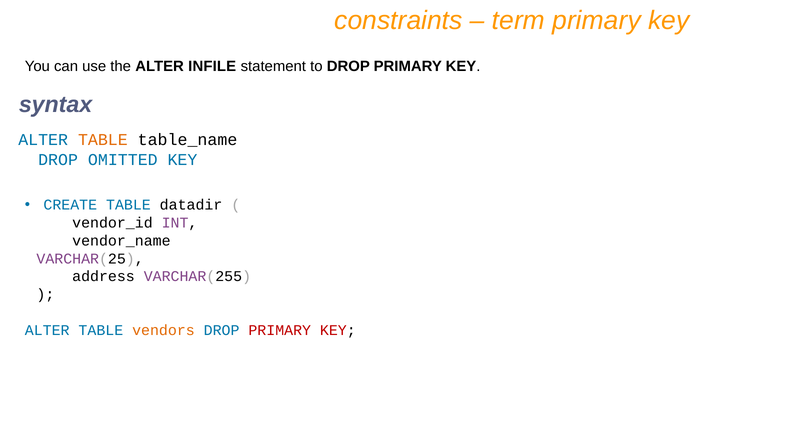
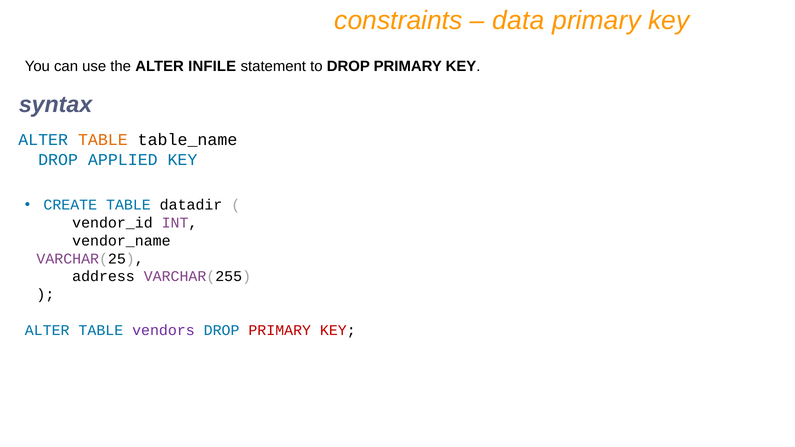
term: term -> data (518, 21)
OMITTED: OMITTED -> APPLIED (123, 160)
vendors colour: orange -> purple (163, 330)
